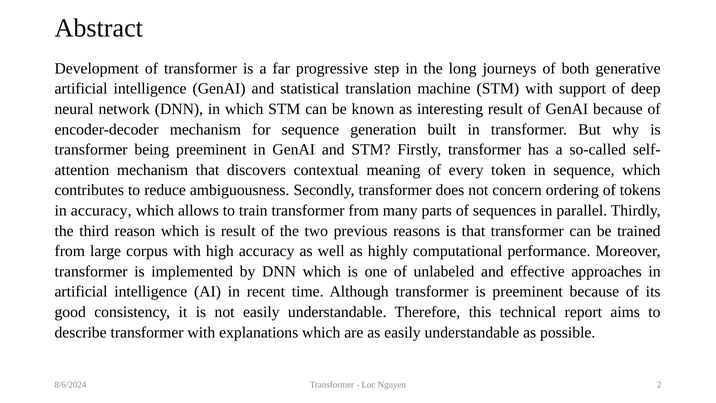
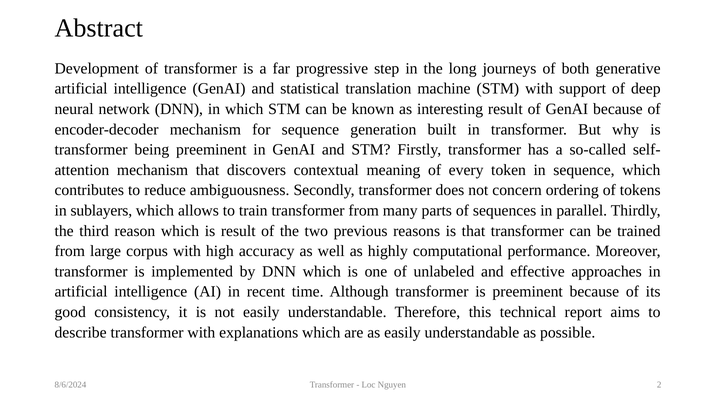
in accuracy: accuracy -> sublayers (101, 210)
